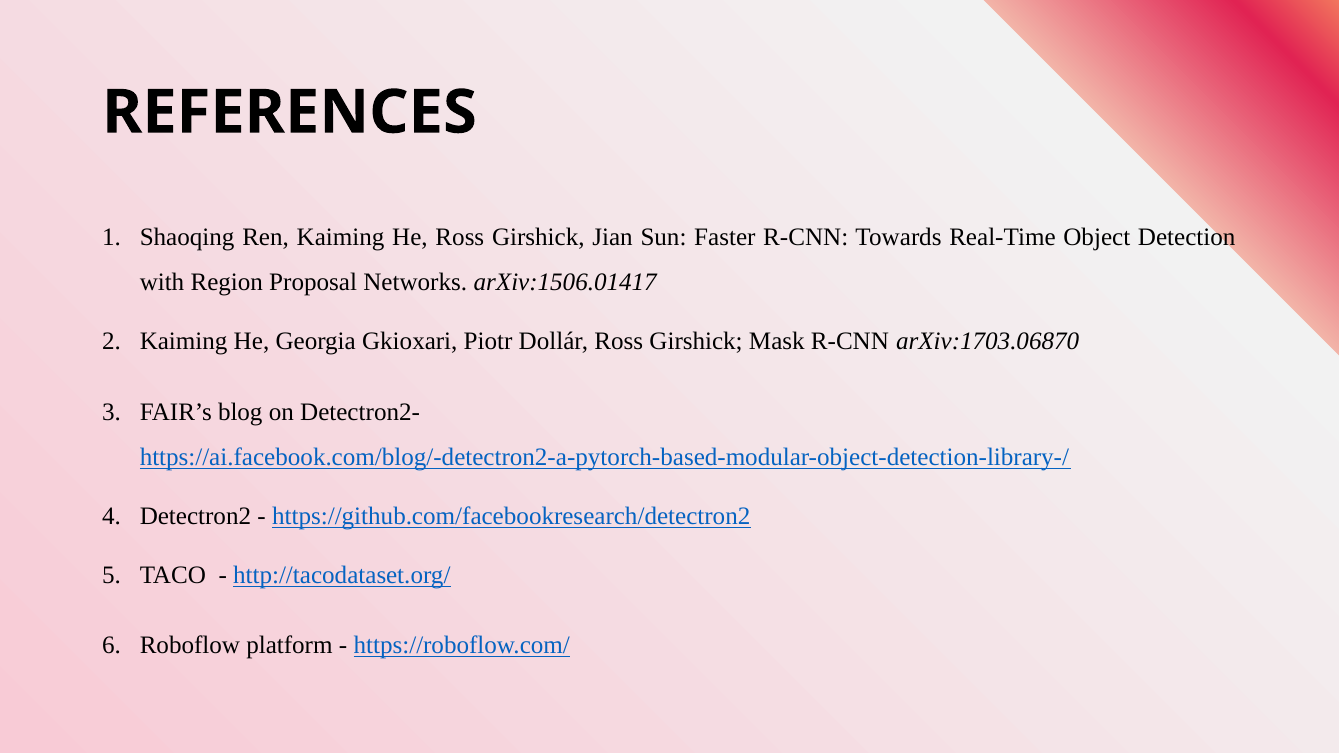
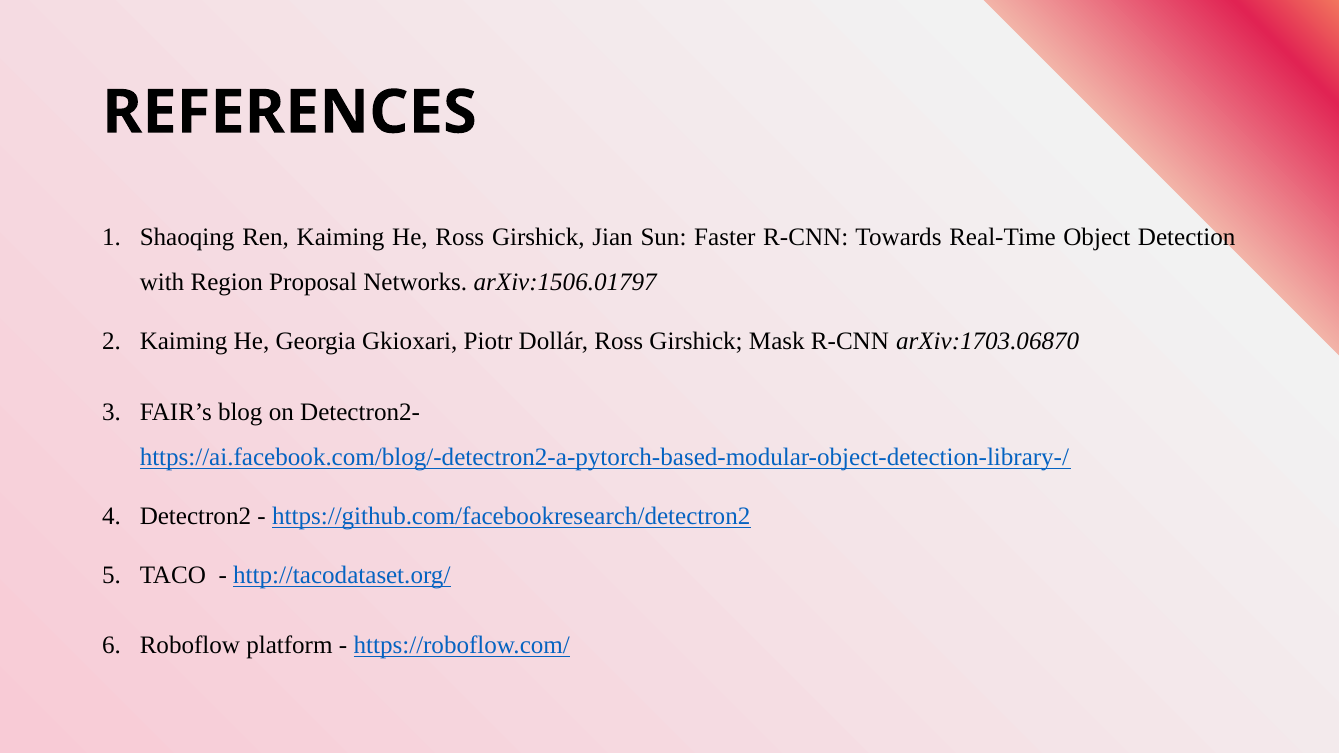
arXiv:1506.01417: arXiv:1506.01417 -> arXiv:1506.01797 (565, 283)
